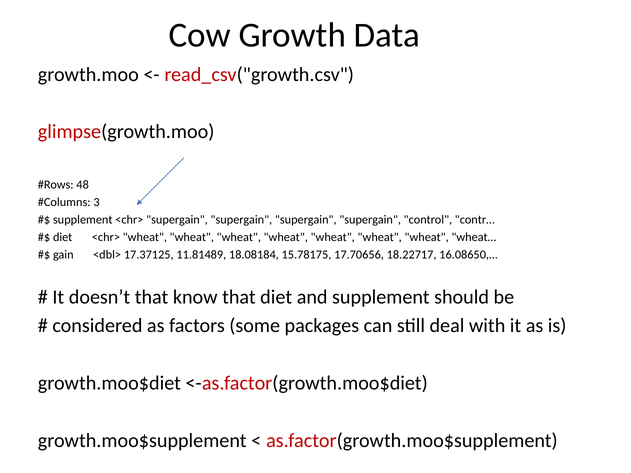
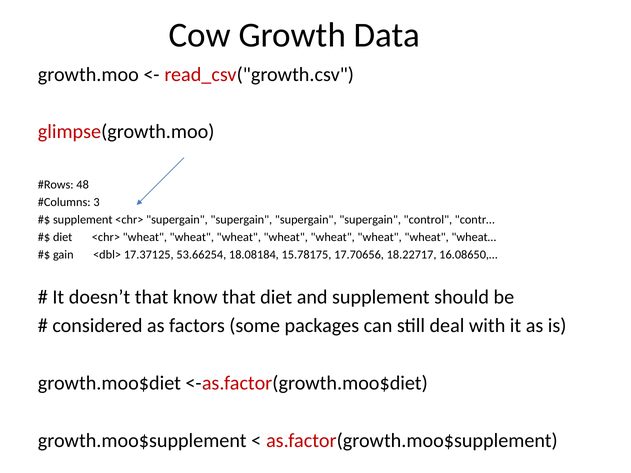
11.81489: 11.81489 -> 53.66254 (201, 255)
